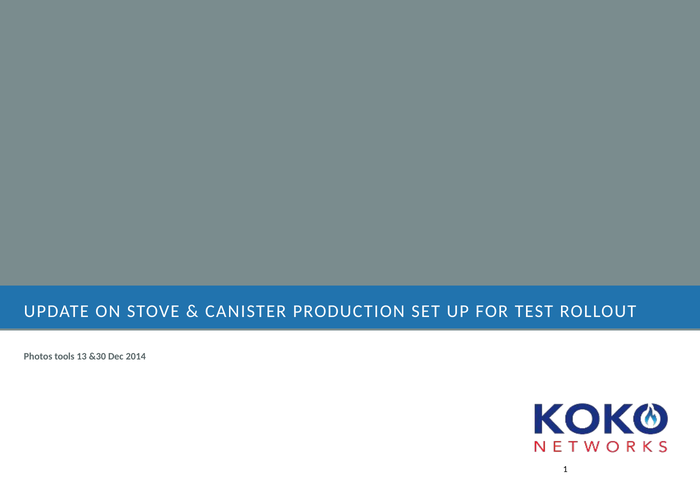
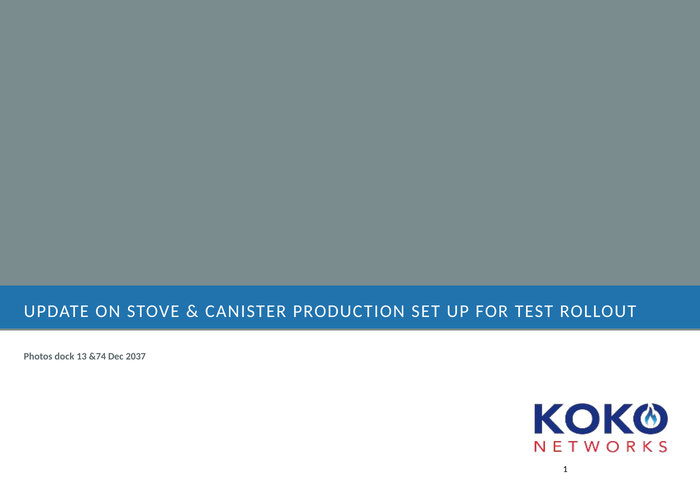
tools: tools -> dock (64, 356)
&30: &30 -> &74 (97, 356)
2014: 2014 -> 2037 (136, 356)
